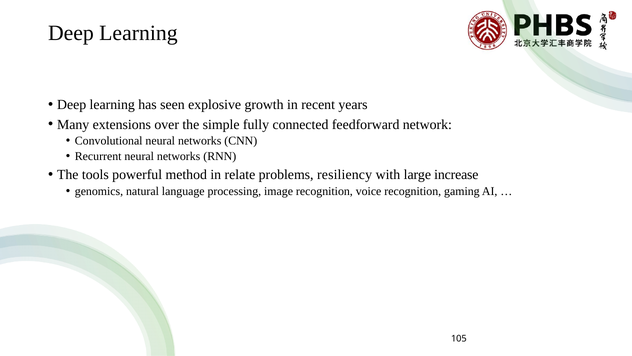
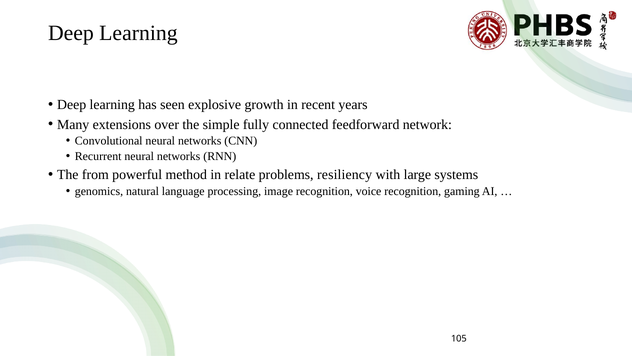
tools: tools -> from (95, 175)
increase: increase -> systems (456, 175)
